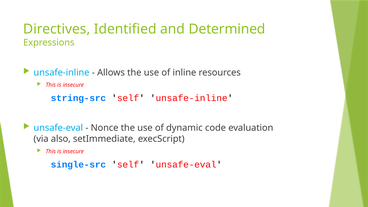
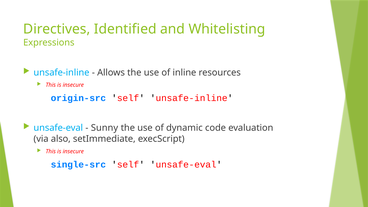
Determined: Determined -> Whitelisting (227, 29)
string-src: string-src -> origin-src (78, 98)
Nonce: Nonce -> Sunny (105, 128)
